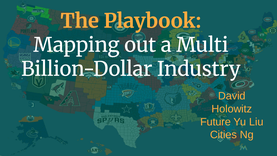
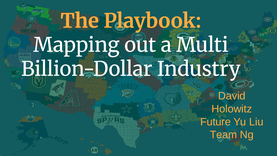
Cities: Cities -> Team (224, 135)
